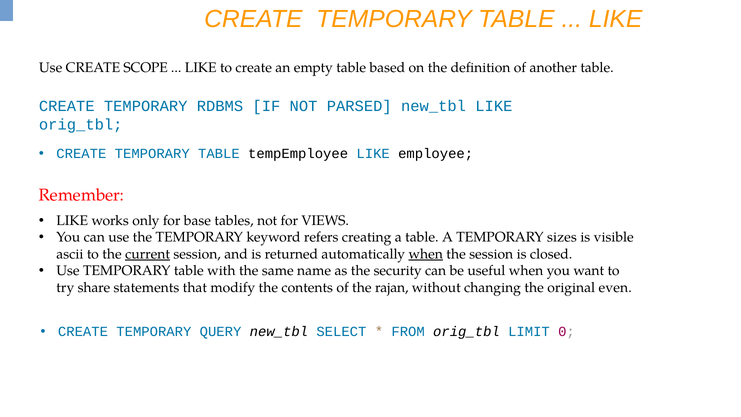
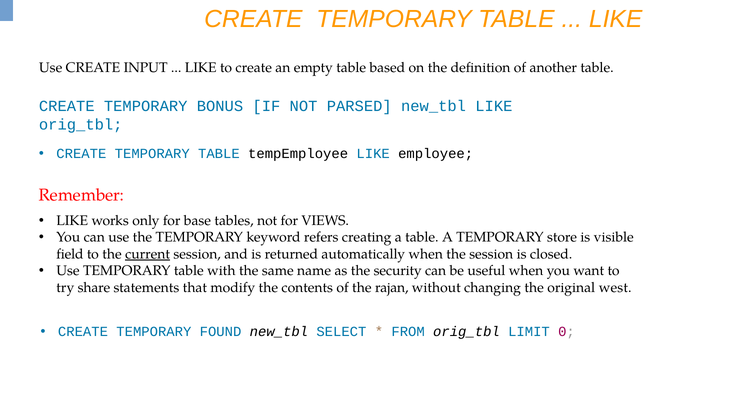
SCOPE: SCOPE -> INPUT (146, 68)
RDBMS: RDBMS -> BONUS (220, 106)
sizes: sizes -> store (562, 237)
ascii: ascii -> field (70, 254)
when underline: present -> none (426, 254)
even: even -> west (615, 287)
QUERY: QUERY -> FOUND (221, 332)
